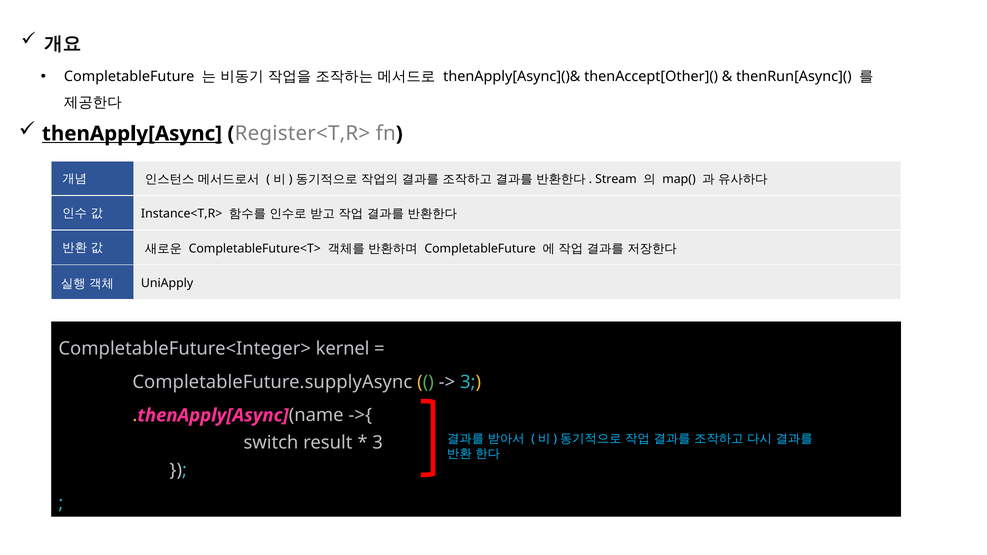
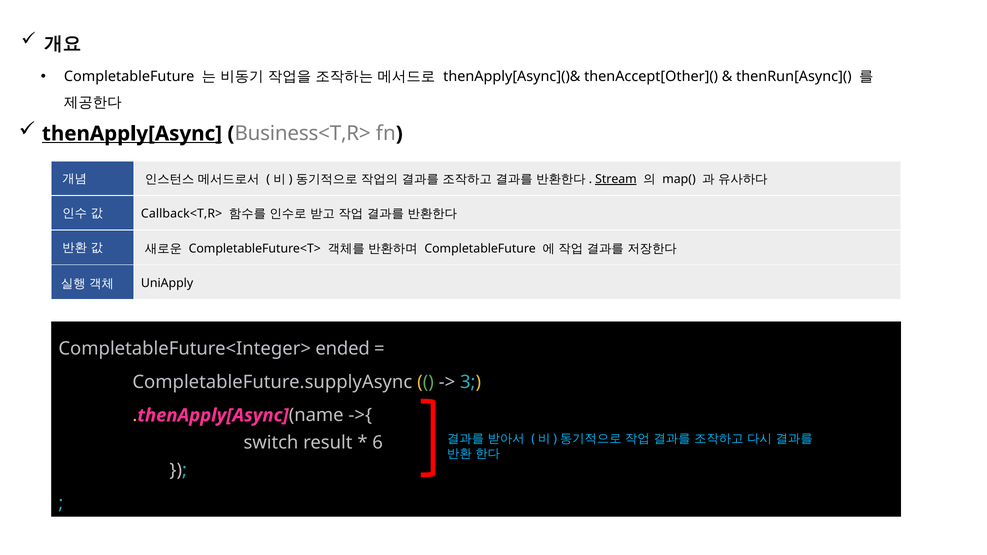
Register<T,R>: Register<T,R> -> Business<T,R> (303, 134)
Stream underline: none -> present (616, 179)
Instance<T,R>: Instance<T,R> -> Callback<T,R> (182, 214)
kernel: kernel -> ended (343, 349)
3: 3 -> 6 (378, 443)
